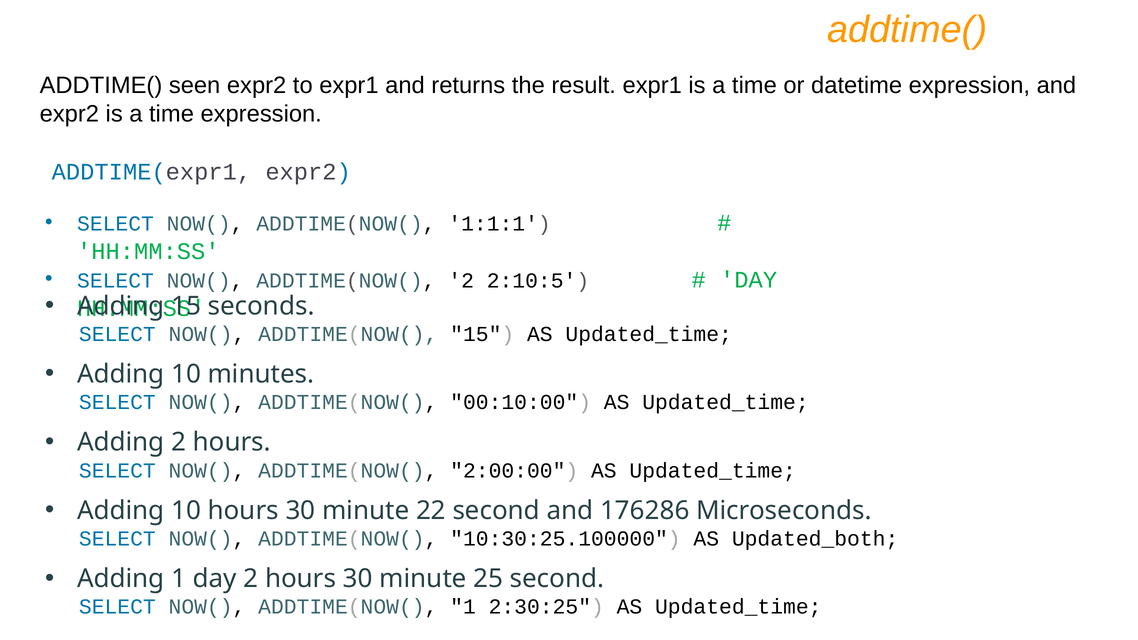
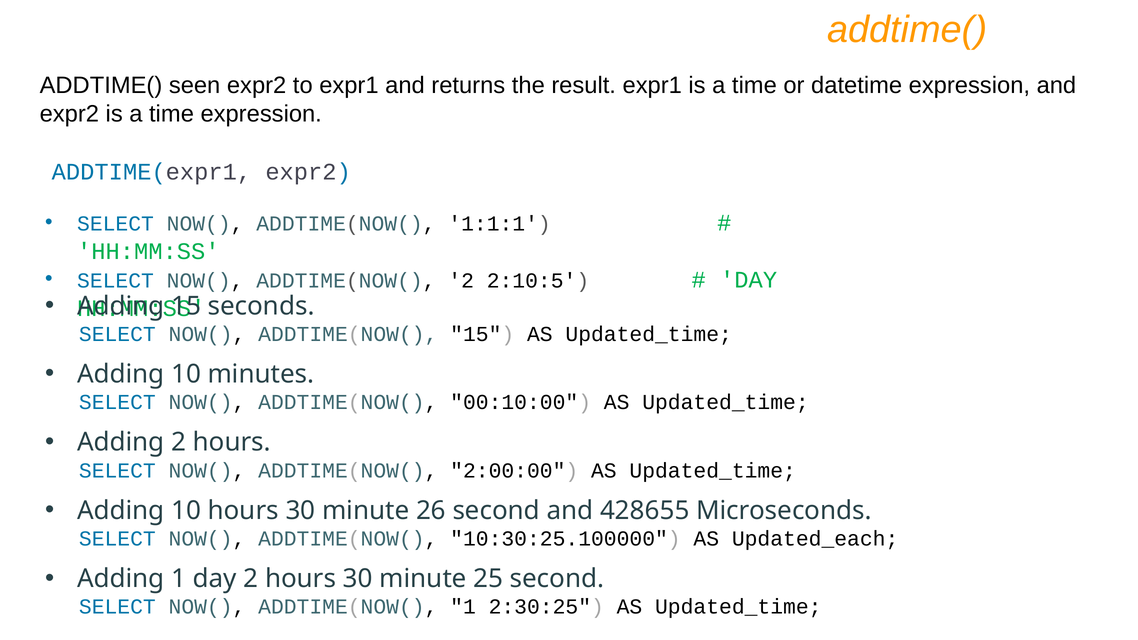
22: 22 -> 26 (431, 511)
176286: 176286 -> 428655 (645, 511)
Updated_both: Updated_both -> Updated_each (815, 539)
